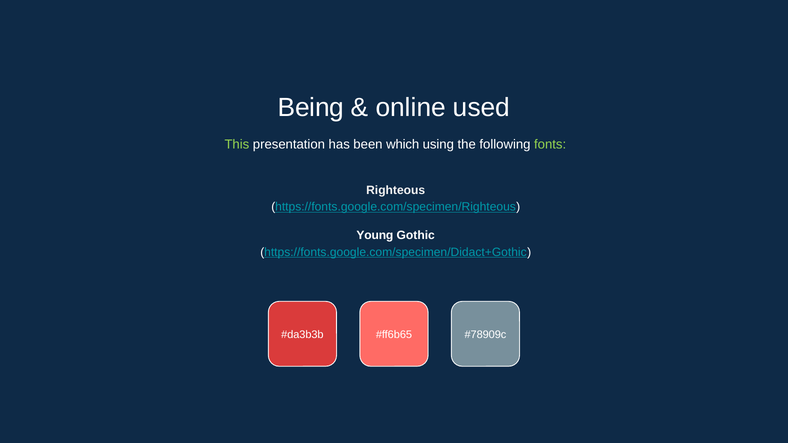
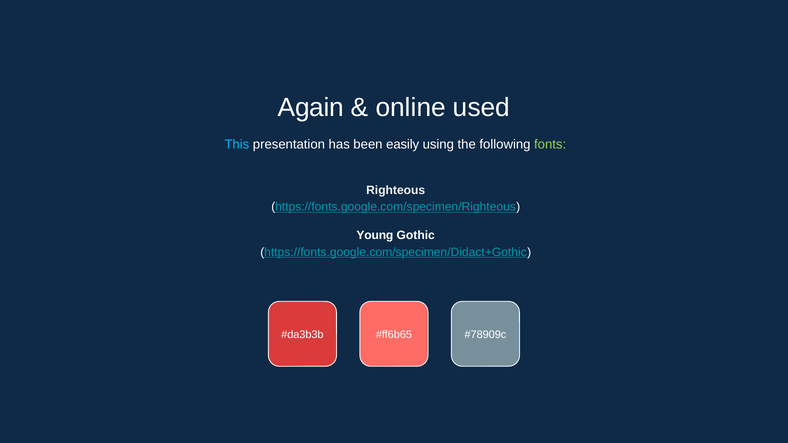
Being: Being -> Again (311, 108)
This colour: light green -> light blue (237, 145)
which: which -> easily (403, 145)
